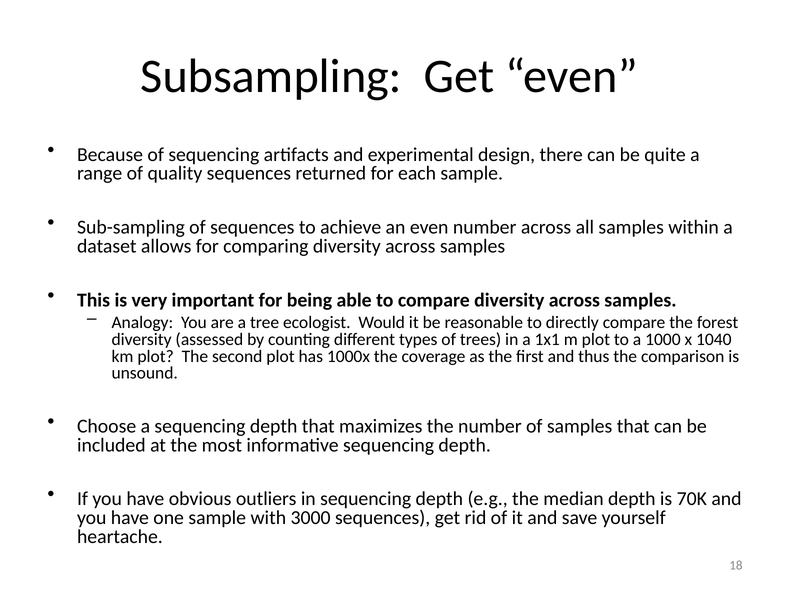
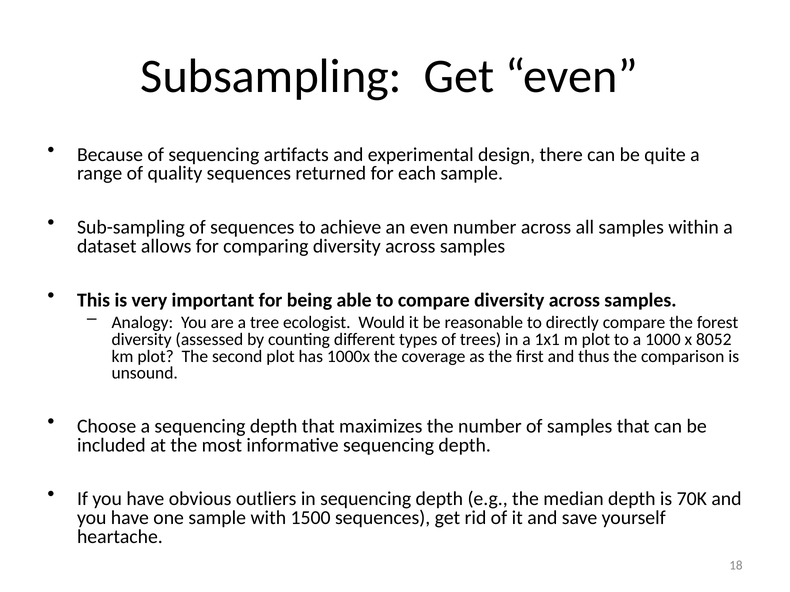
1040: 1040 -> 8052 (714, 340)
3000: 3000 -> 1500 (311, 518)
